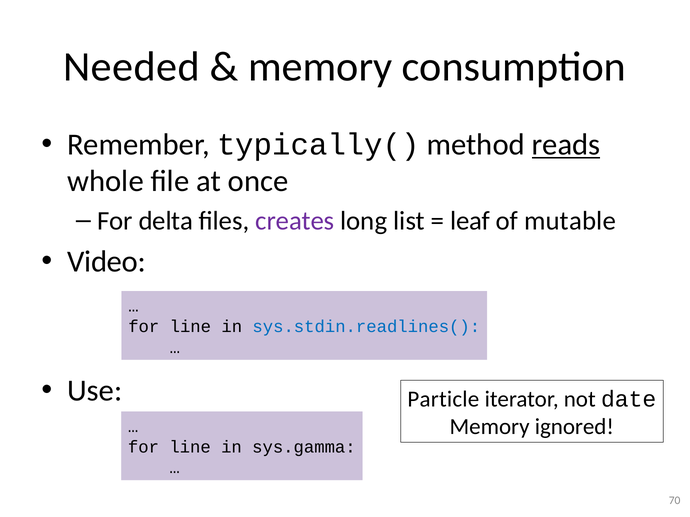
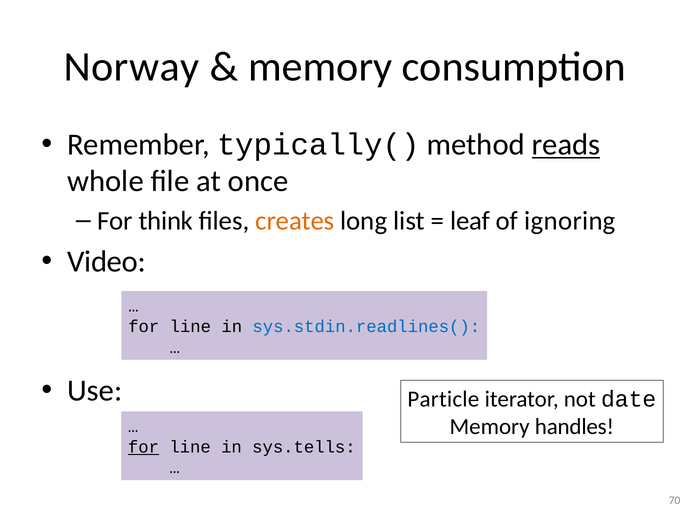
Needed: Needed -> Norway (131, 67)
delta: delta -> think (166, 221)
creates colour: purple -> orange (295, 221)
mutable: mutable -> ignoring (570, 221)
ignored: ignored -> handles (574, 427)
for underline: none -> present (144, 447)
sys.gamma: sys.gamma -> sys.tells (304, 447)
